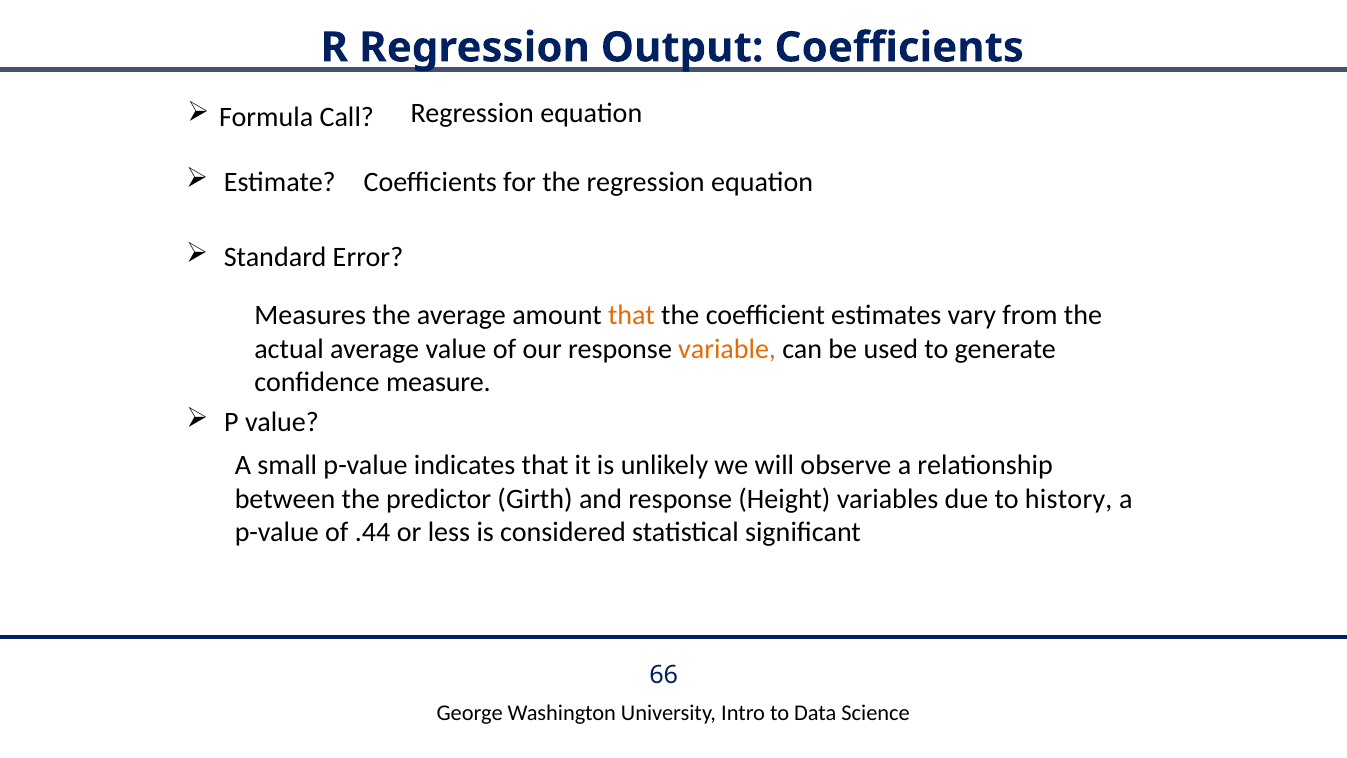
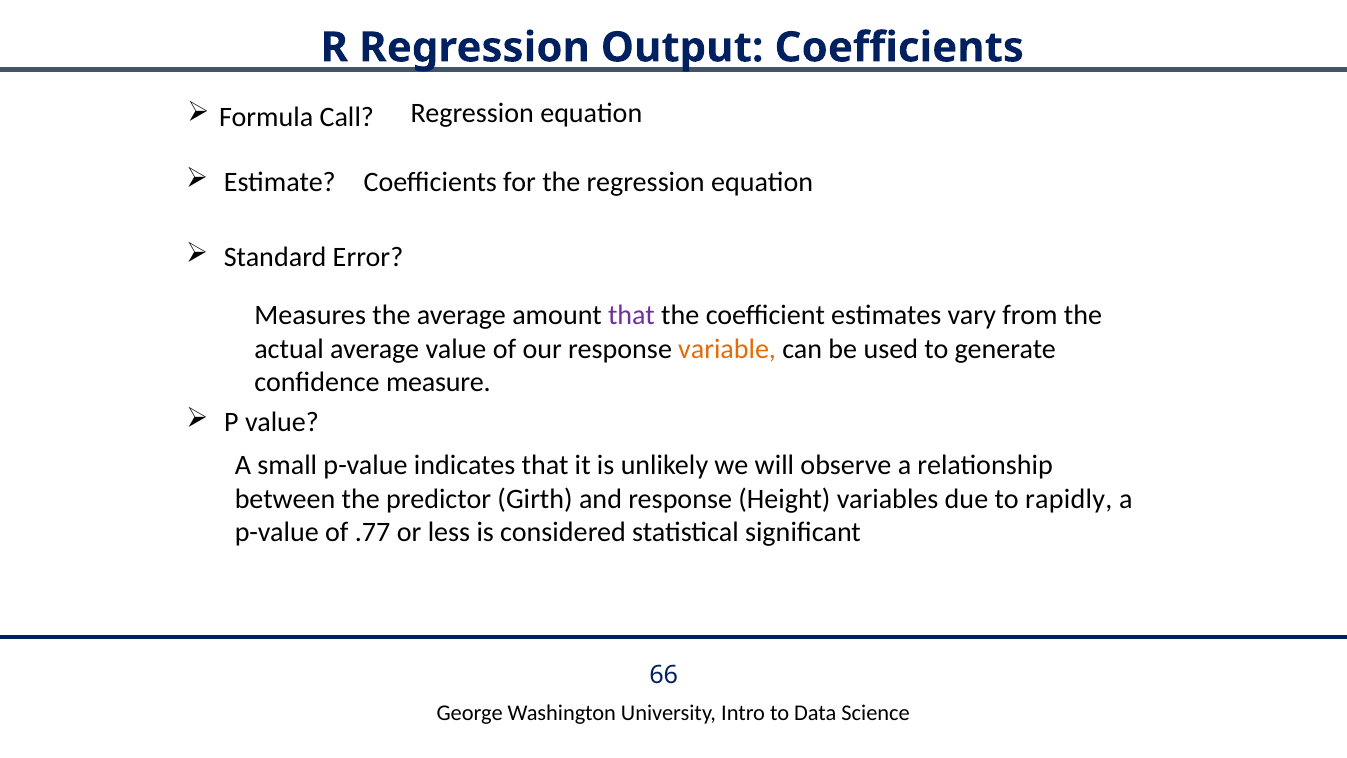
that colour: orange -> purple (631, 315)
history: history -> rapidly (1069, 499)
.44: .44 -> .77 (373, 532)
